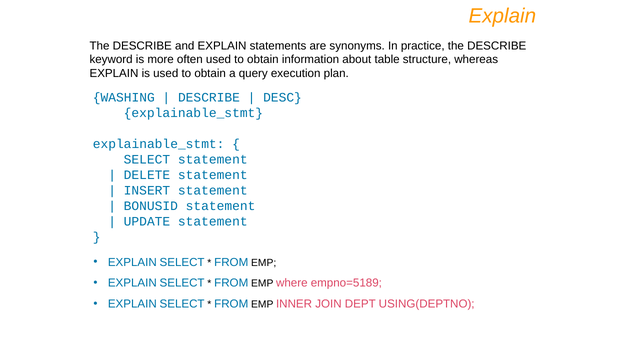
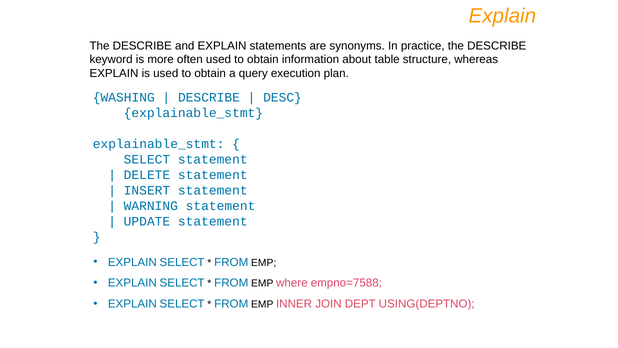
BONUSID: BONUSID -> WARNING (151, 206)
empno=5189: empno=5189 -> empno=7588 (346, 283)
